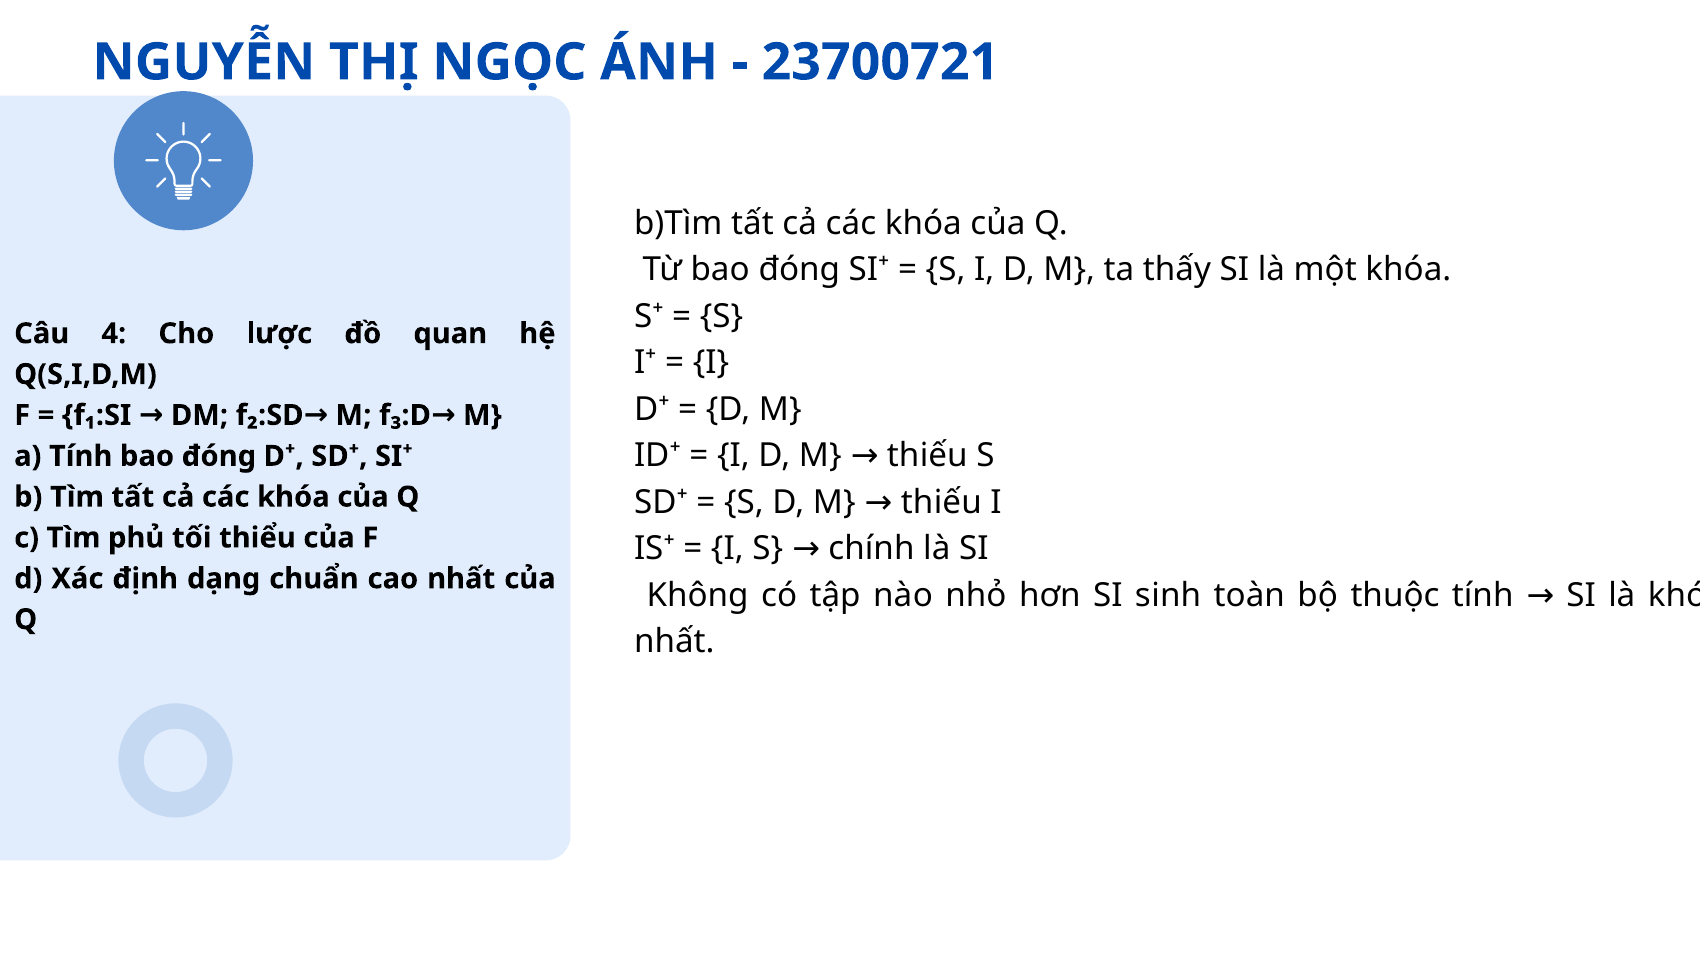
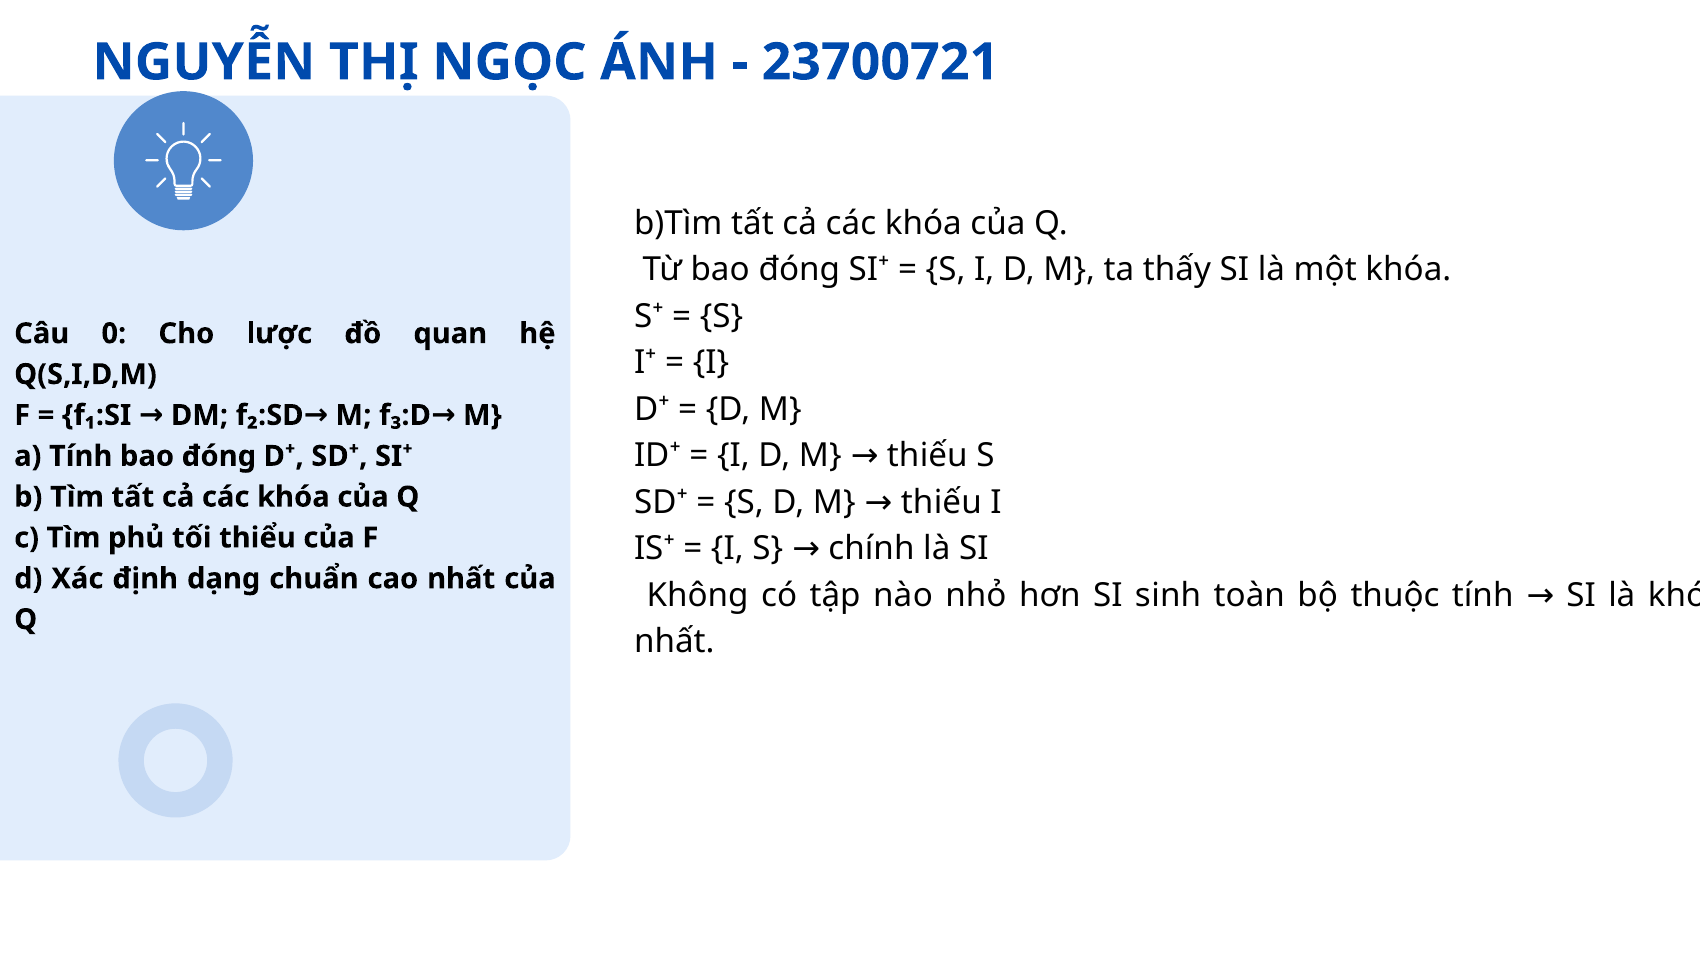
4: 4 -> 0 (114, 334)
